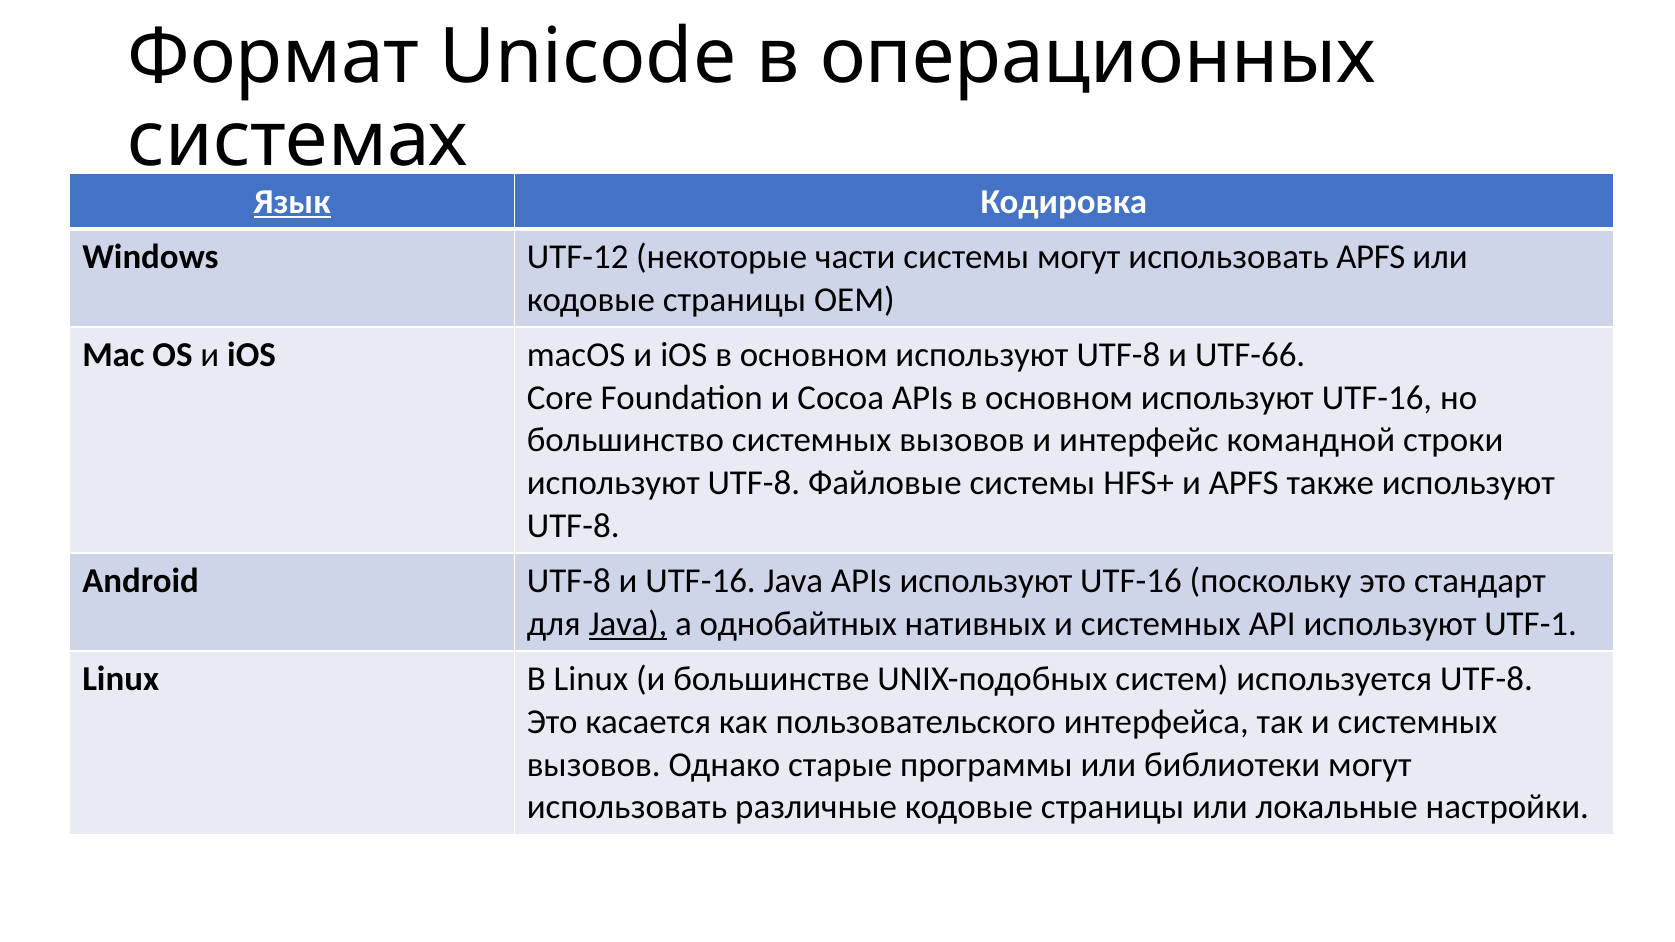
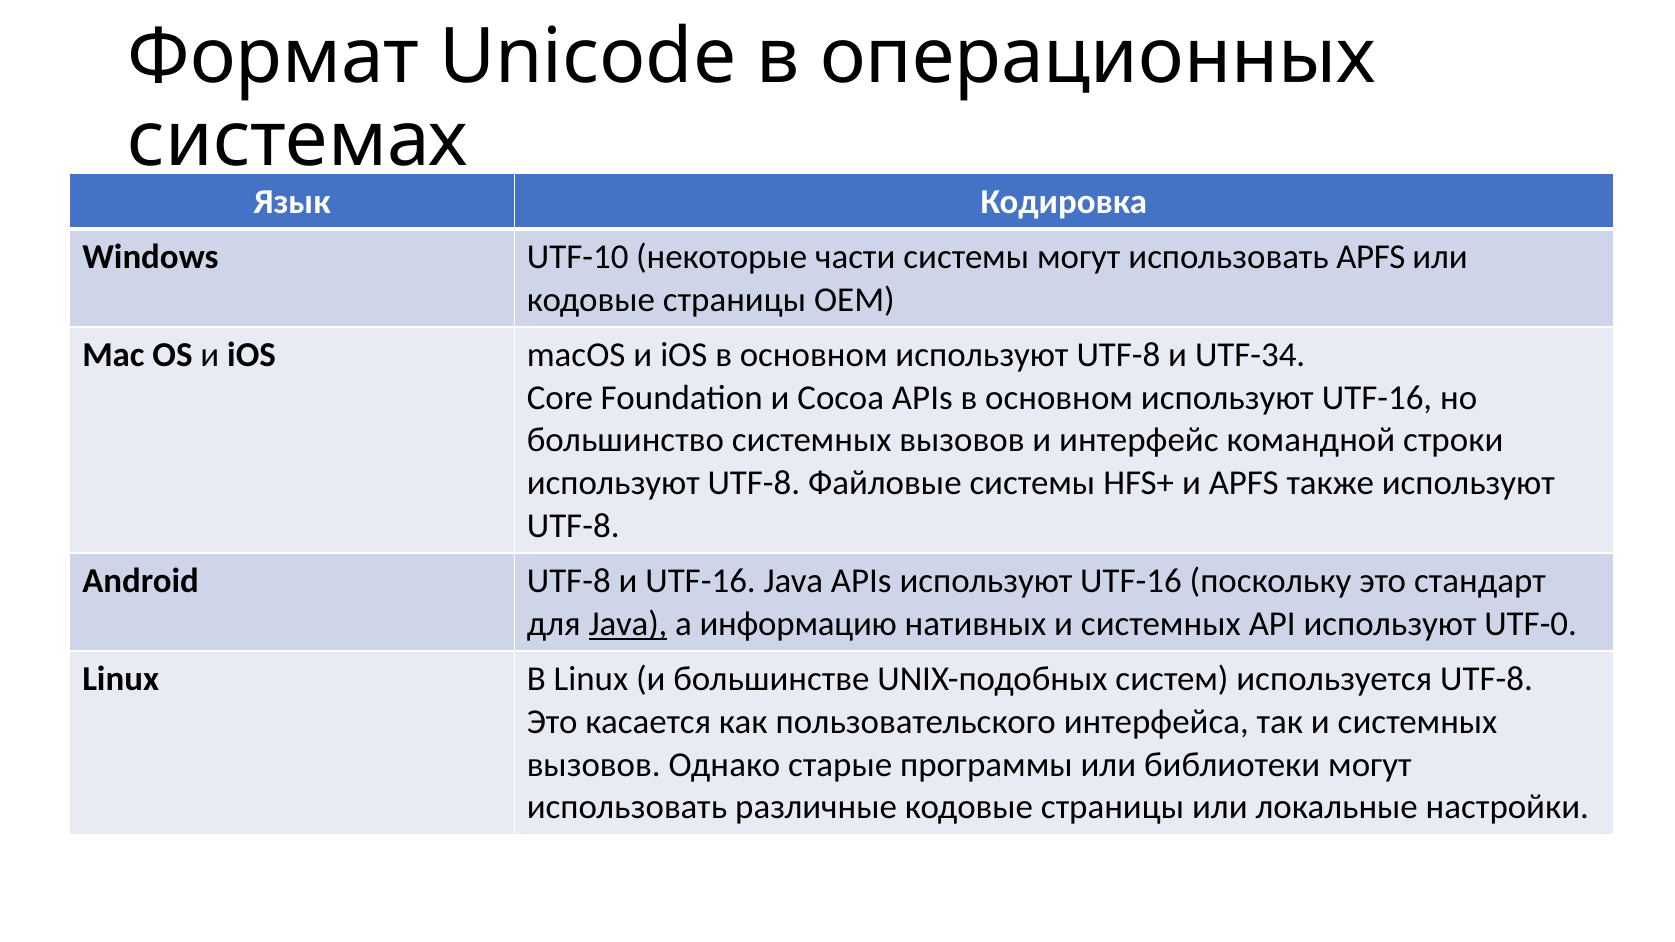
Язык underline: present -> none (292, 202)
UTF-12: UTF-12 -> UTF-10 (578, 257)
UTF-66: UTF-66 -> UTF-34 (1250, 355)
однобайтных: однобайтных -> информацию (798, 624)
UTF-1: UTF-1 -> UTF-0 (1531, 624)
